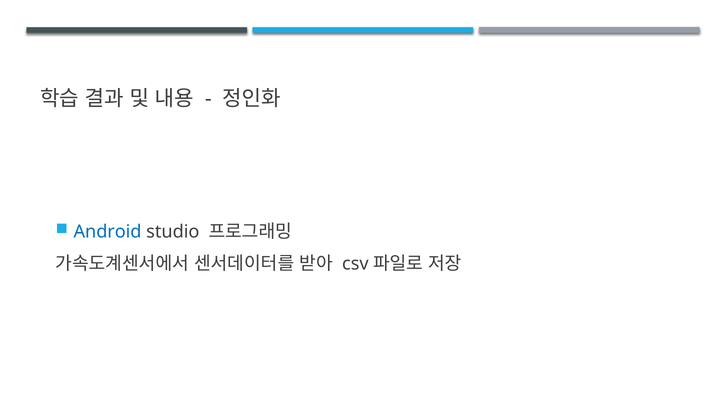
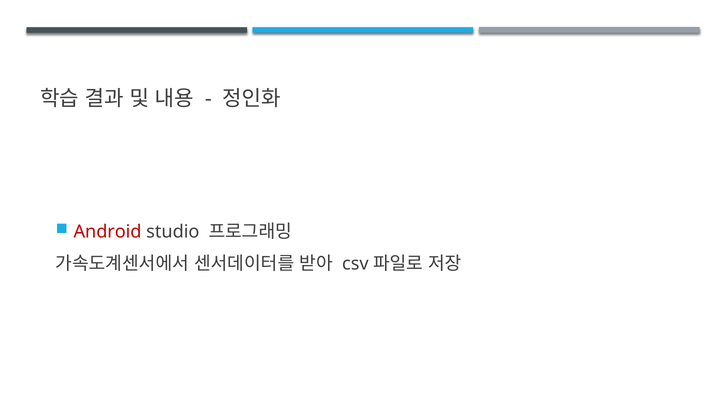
Android colour: blue -> red (108, 232)
